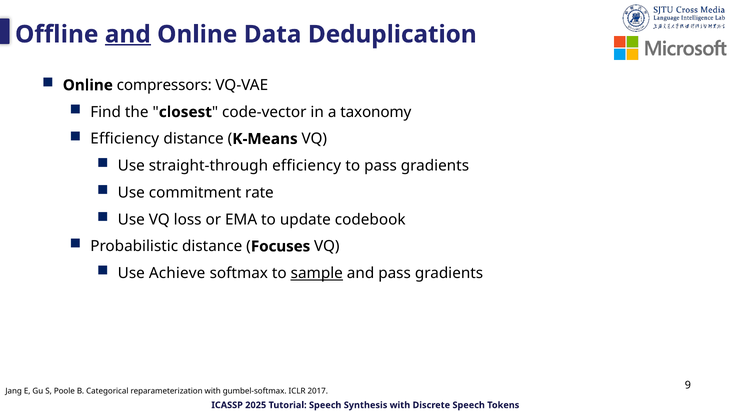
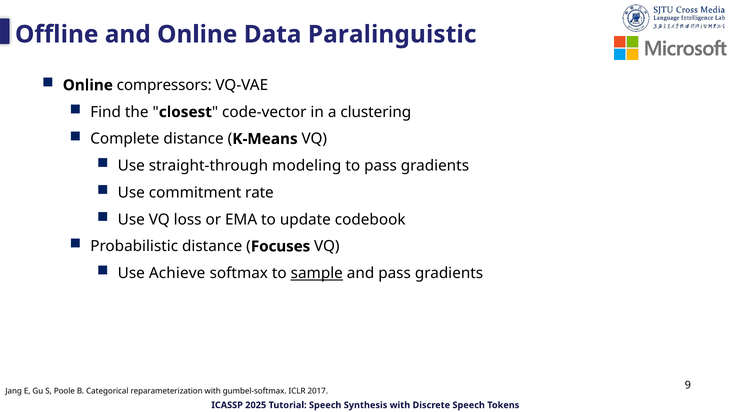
and underline: present -> none (128, 34)
Deduplication: Deduplication -> Paralinguistic (392, 34)
taxonomy: taxonomy -> clustering (376, 112)
Efficiency: Efficiency -> Complete (125, 139)
straight-through efficiency: efficiency -> modeling (307, 166)
